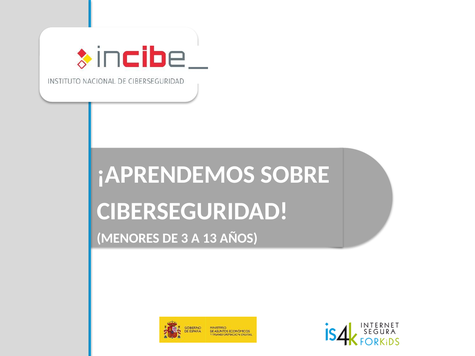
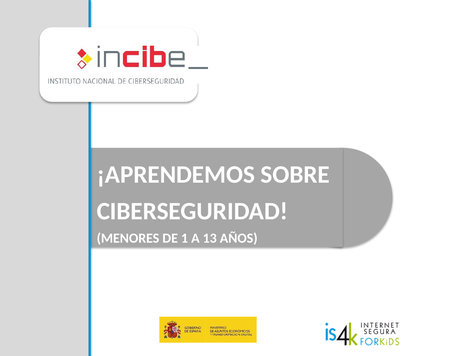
3: 3 -> 1 (185, 239)
